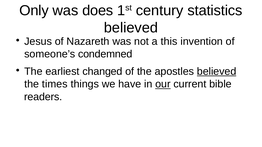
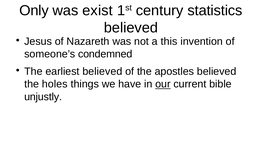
does: does -> exist (98, 10)
earliest changed: changed -> believed (102, 72)
believed underline: present -> none (217, 72)
times: times -> holes (55, 84)
readers: readers -> unjustly (43, 97)
